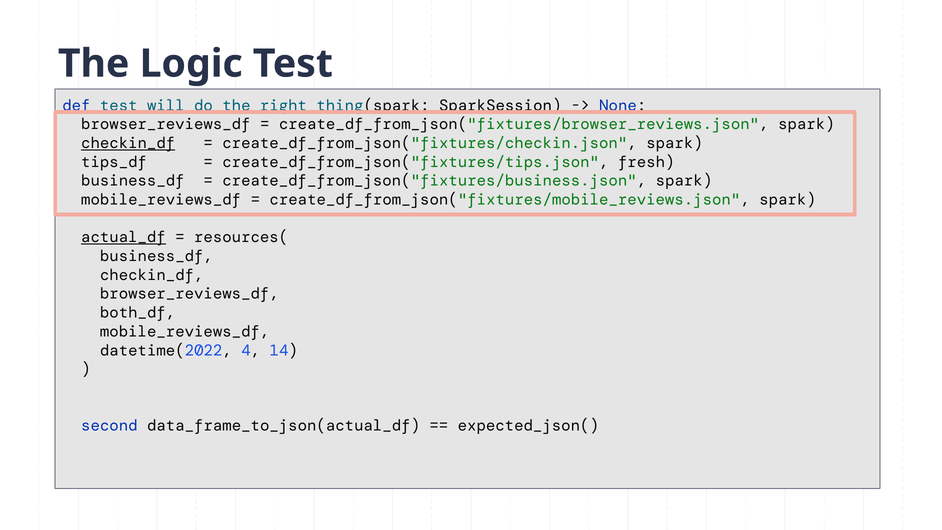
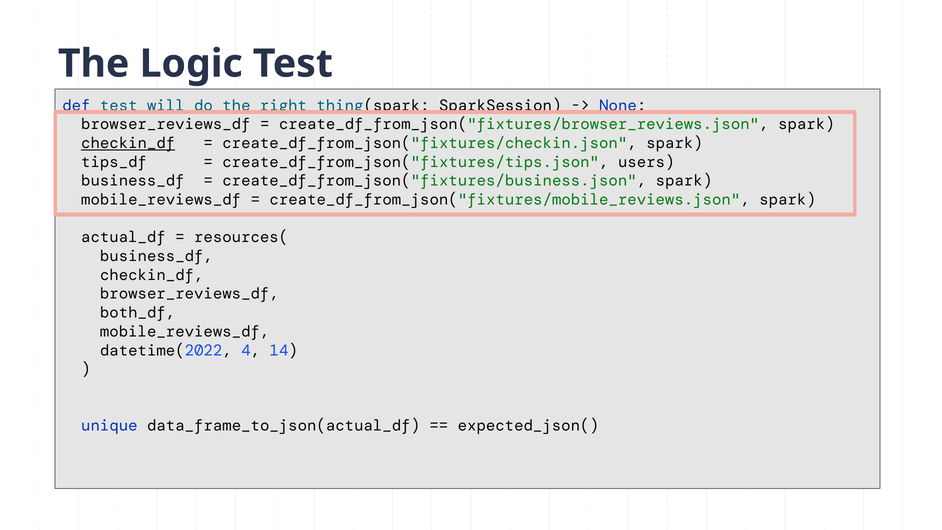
fresh: fresh -> users (646, 162)
actual_df underline: present -> none (123, 237)
second: second -> unique (109, 426)
